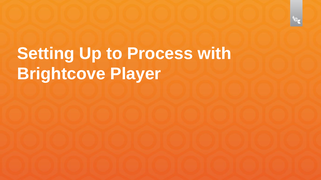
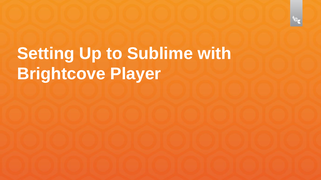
Process: Process -> Sublime (160, 54)
